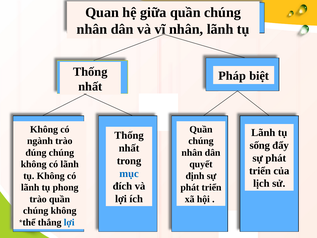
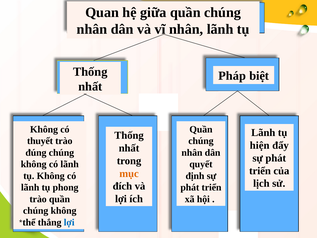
ngành: ngành -> thuyết (40, 141)
sống: sống -> hiện (260, 145)
mục colour: blue -> orange (129, 173)
